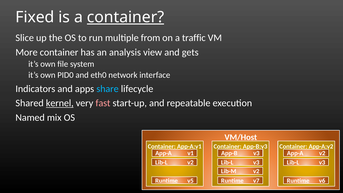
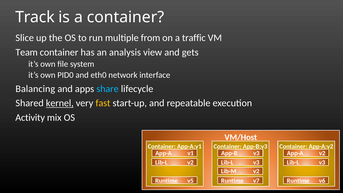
Fixed: Fixed -> Track (35, 17)
container underline: present -> none (125, 17)
More: More -> Team (27, 52)
Indicators: Indicators -> Balancing (35, 89)
fast colour: pink -> yellow (103, 103)
Named: Named -> Activity (30, 117)
